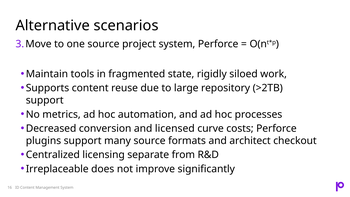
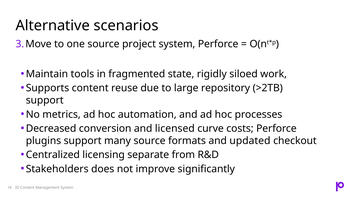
architect: architect -> updated (250, 141)
Irreplaceable: Irreplaceable -> Stakeholders (57, 169)
